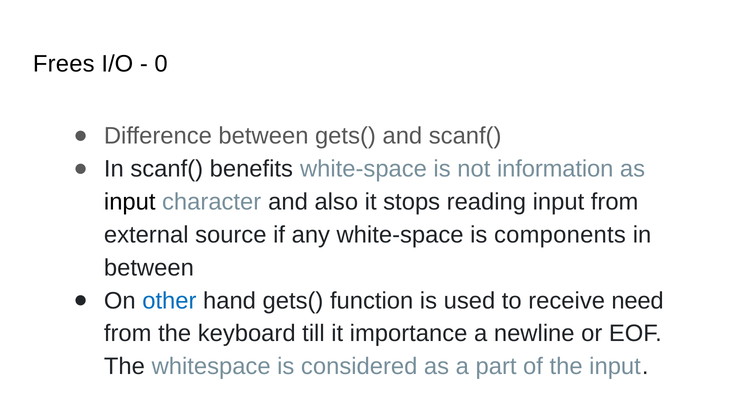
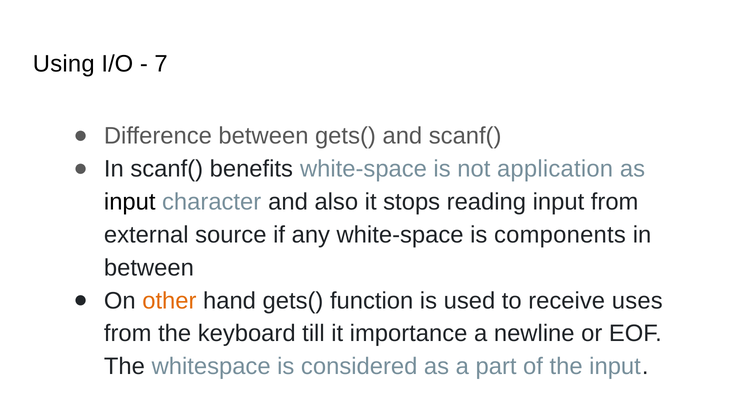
Frees: Frees -> Using (64, 64)
0: 0 -> 7 (161, 64)
information: information -> application (555, 169)
other colour: blue -> orange (169, 301)
need: need -> uses (637, 301)
